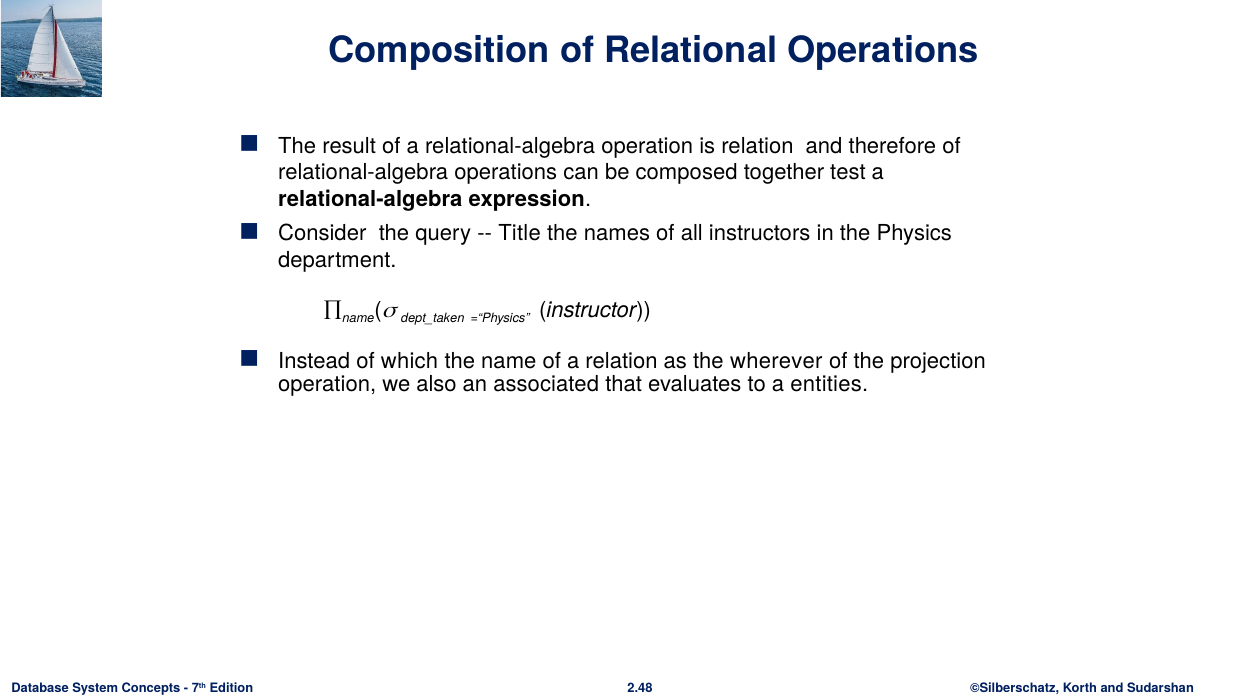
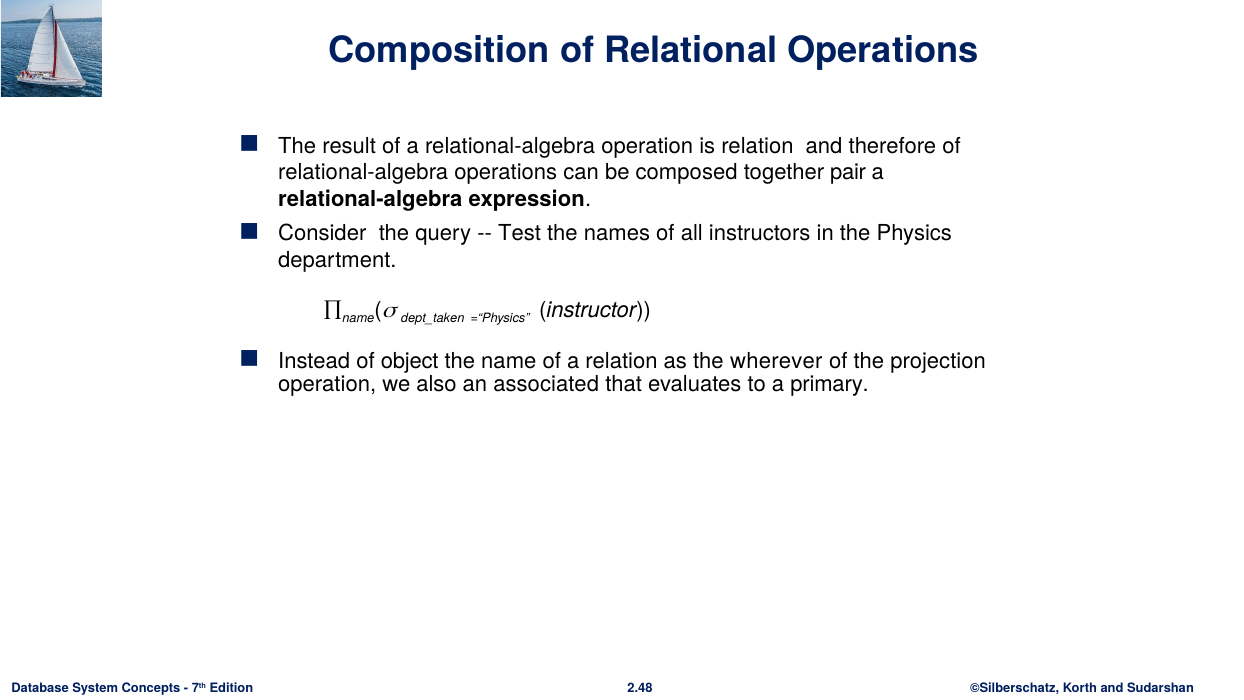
test: test -> pair (848, 173)
Title: Title -> Test (520, 233)
which: which -> object (410, 361)
entities: entities -> primary (830, 385)
